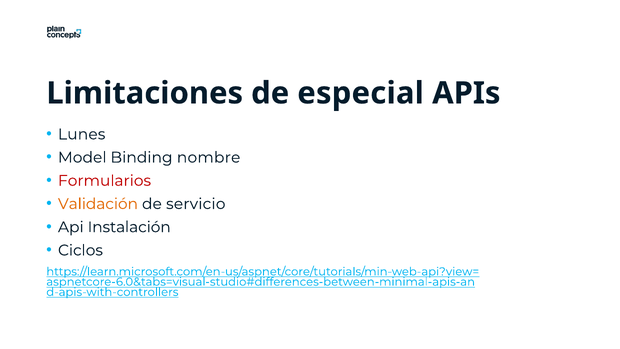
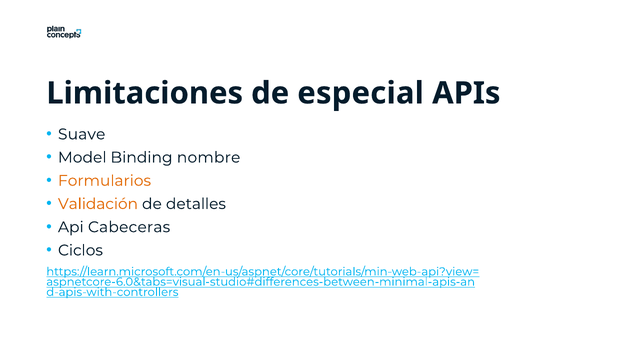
Lunes: Lunes -> Suave (82, 134)
Formularios colour: red -> orange (104, 181)
servicio: servicio -> detalles (196, 204)
Instalación: Instalación -> Cabeceras (129, 227)
